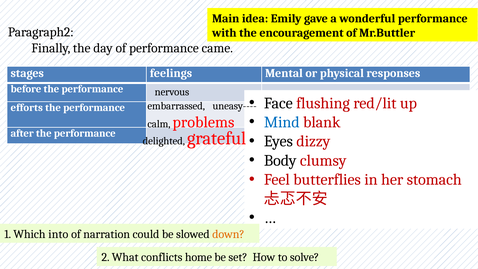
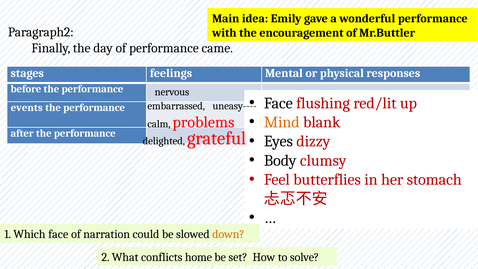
efforts: efforts -> events (27, 108)
Mind colour: blue -> orange (282, 122)
Which into: into -> face (58, 234)
